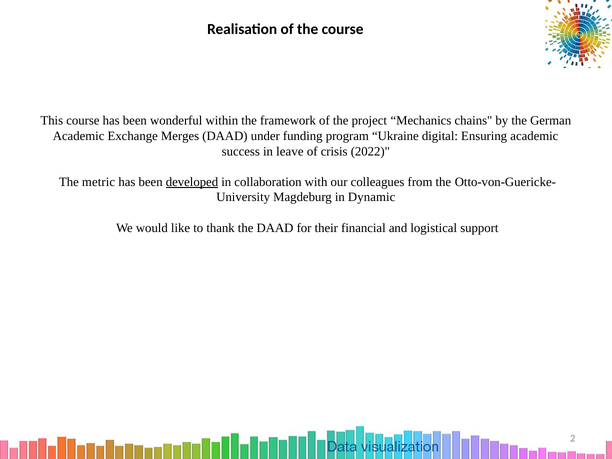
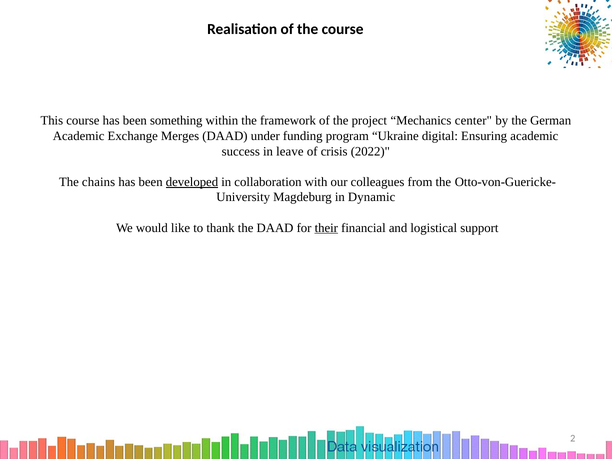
wonderful: wonderful -> something (176, 121)
chains: chains -> center (473, 121)
metric: metric -> chains (99, 182)
their underline: none -> present (326, 228)
